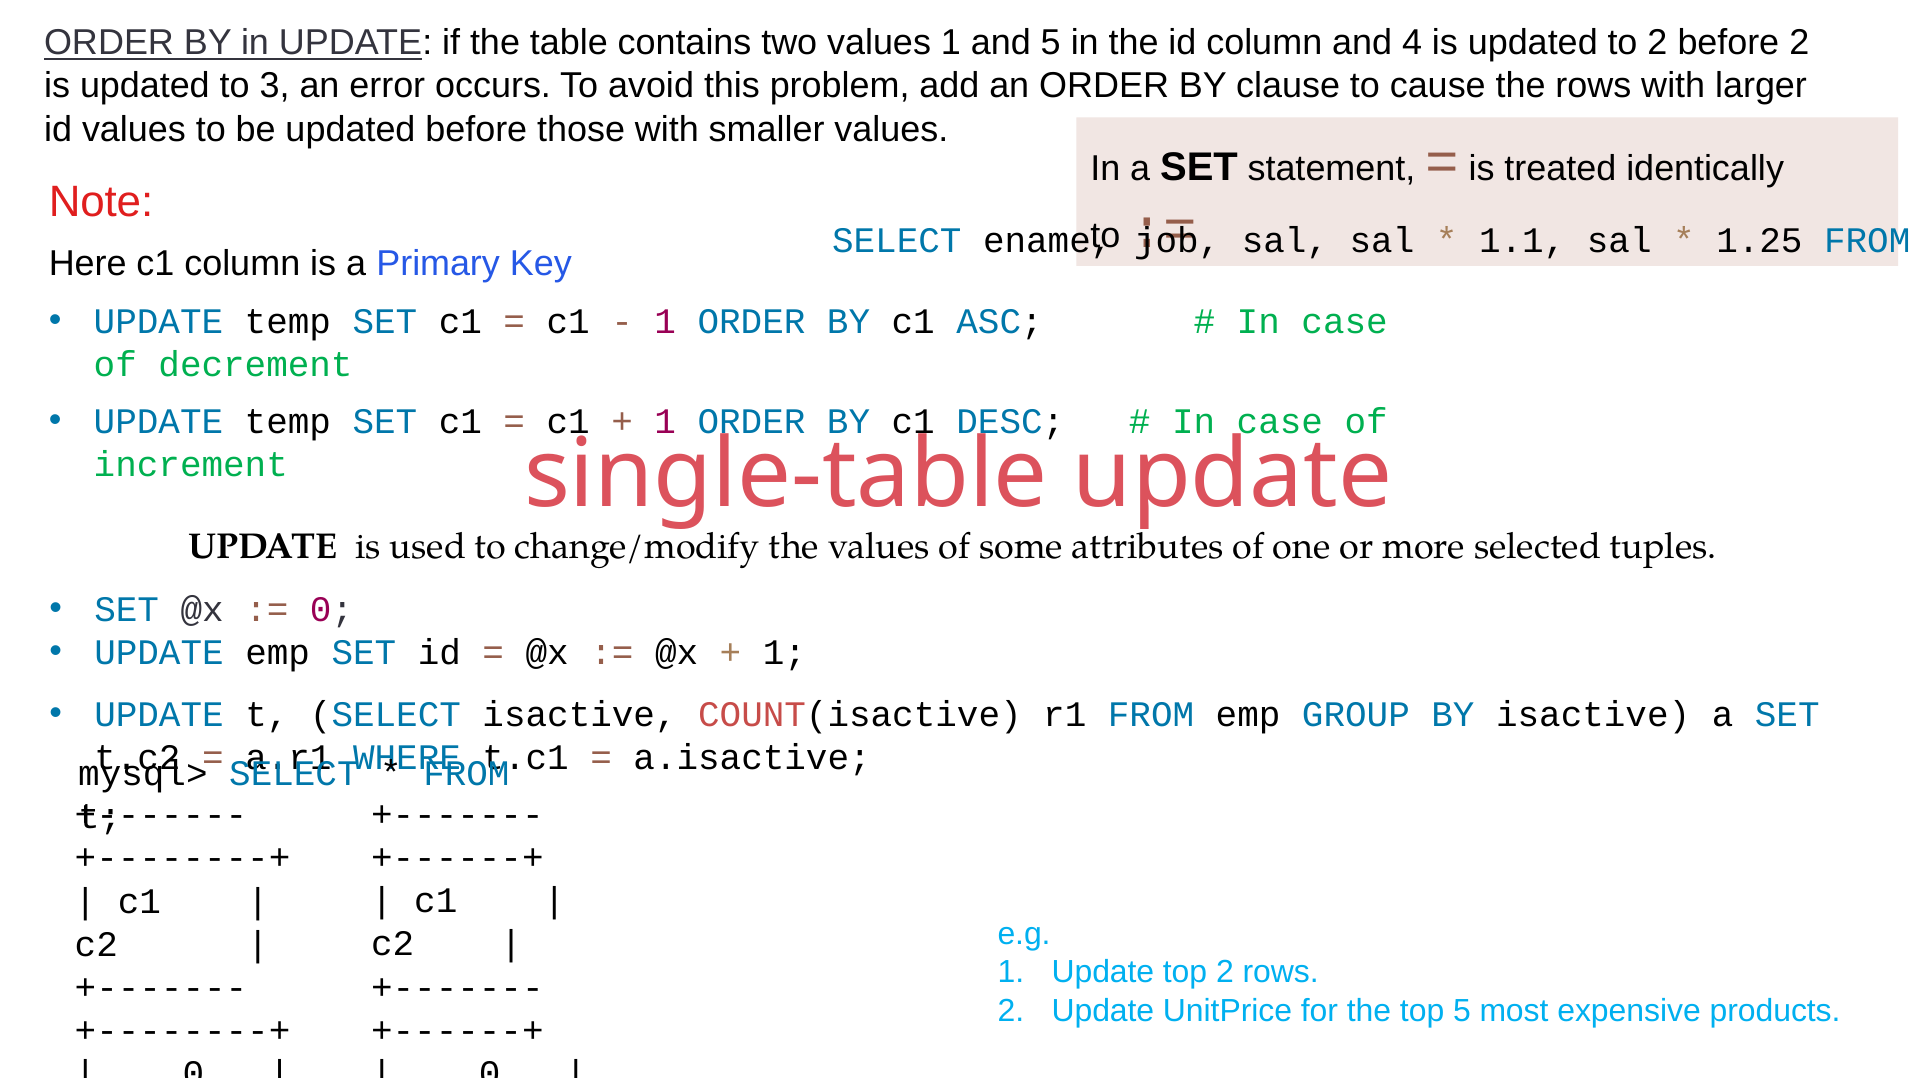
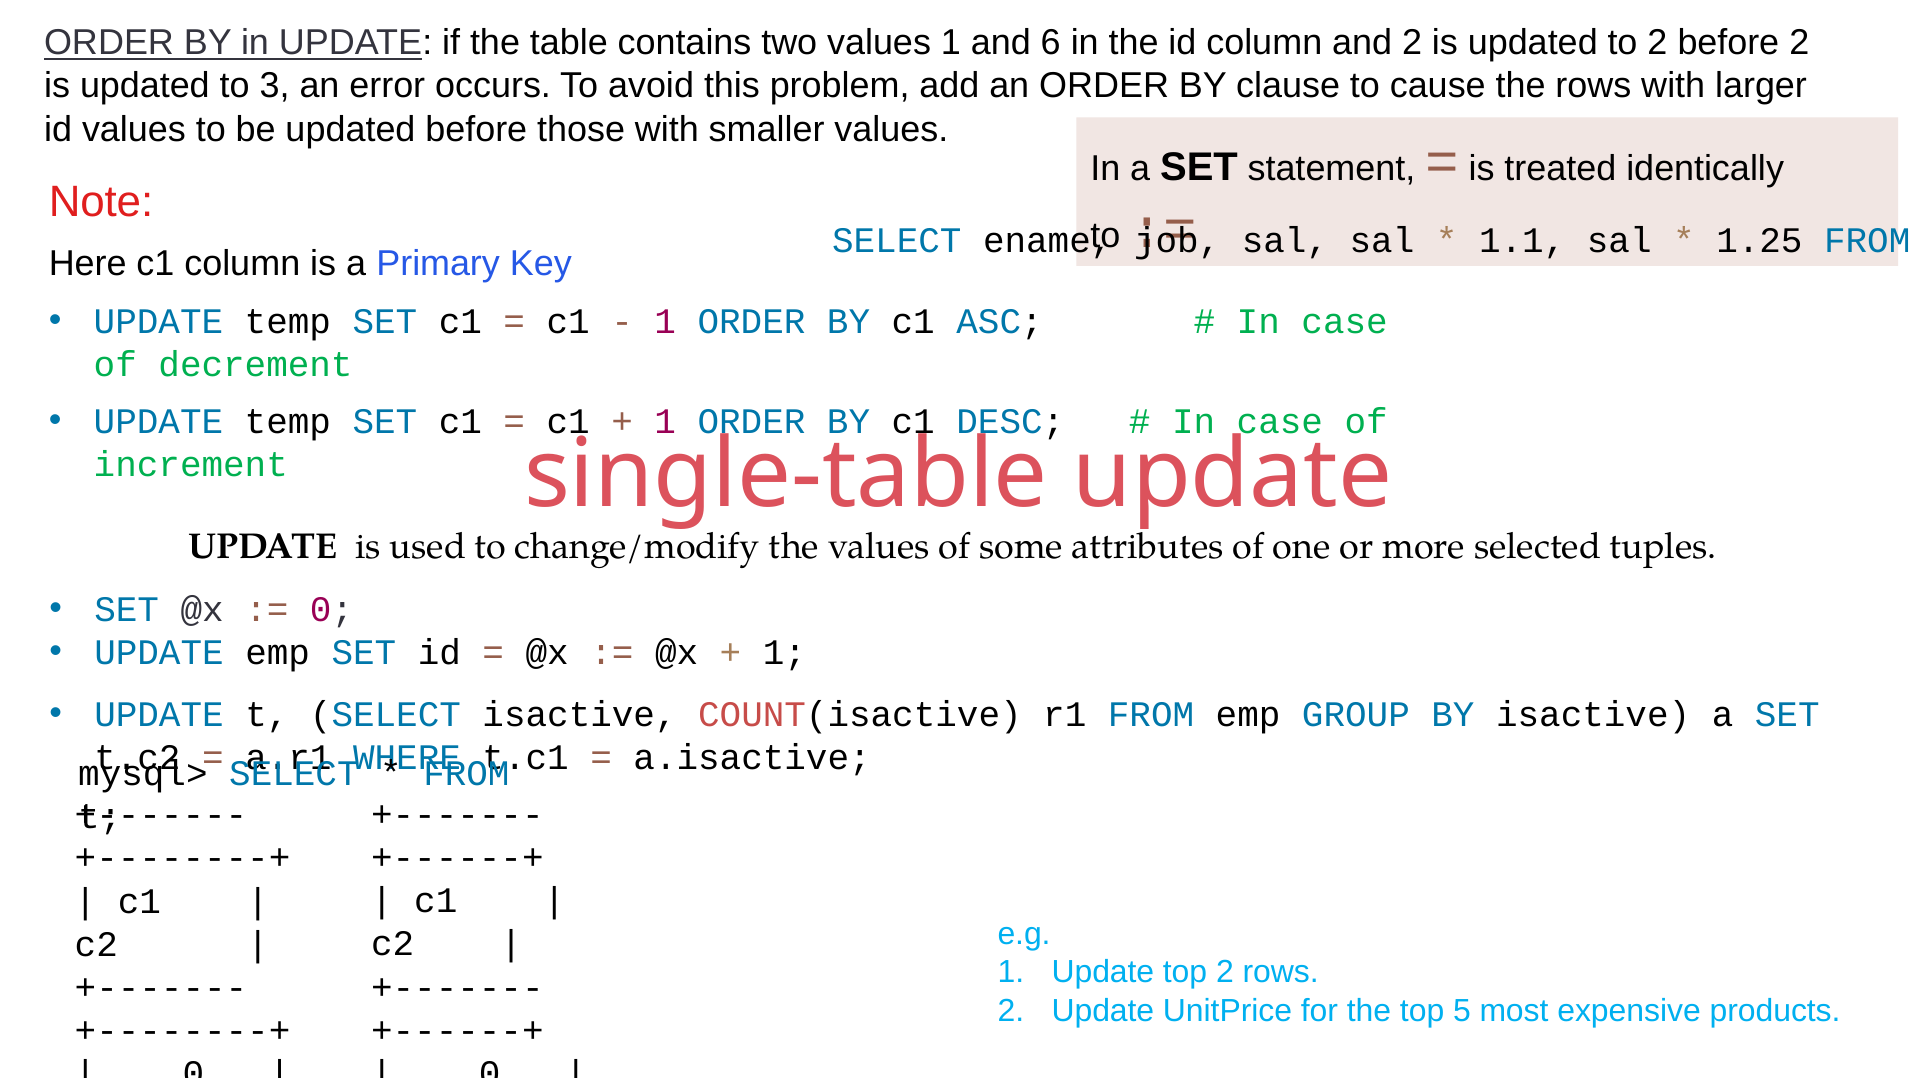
and 5: 5 -> 6 (1051, 43)
and 4: 4 -> 2 (1412, 43)
